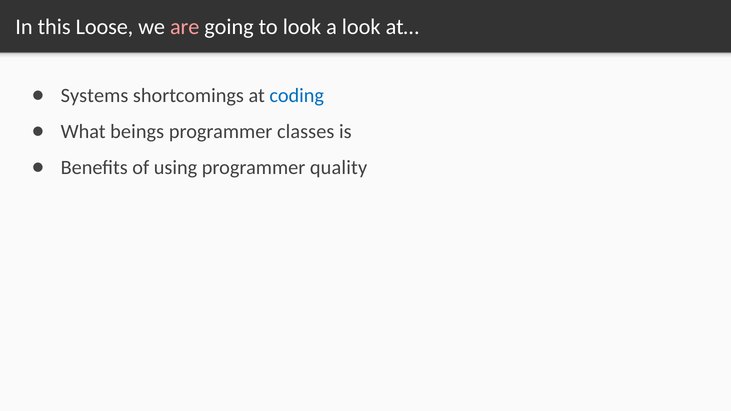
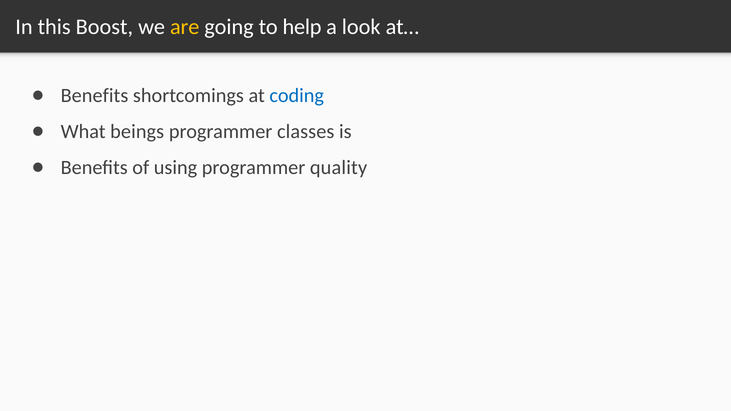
Loose: Loose -> Boost (104, 27)
are colour: pink -> yellow (185, 27)
to look: look -> help (302, 27)
Systems: Systems -> Benefits (95, 96)
